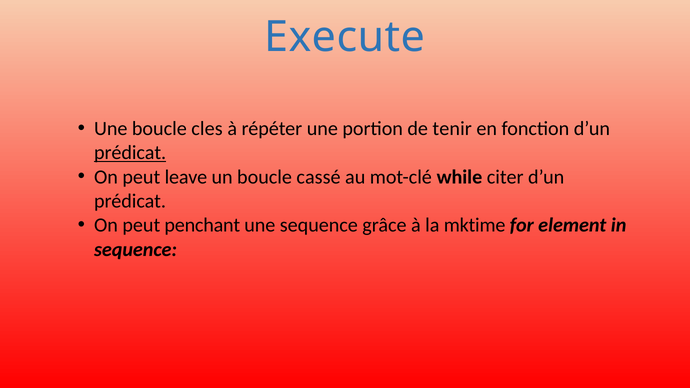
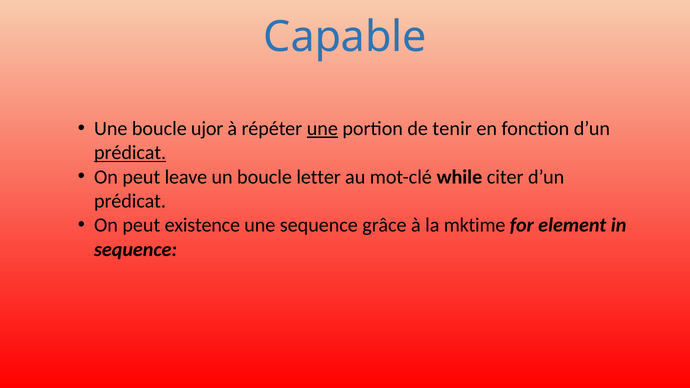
Execute: Execute -> Capable (345, 37)
cles: cles -> ujor (207, 129)
une underline: none -> present (322, 129)
cassé: cassé -> letter (319, 177)
penchant: penchant -> existence (202, 225)
